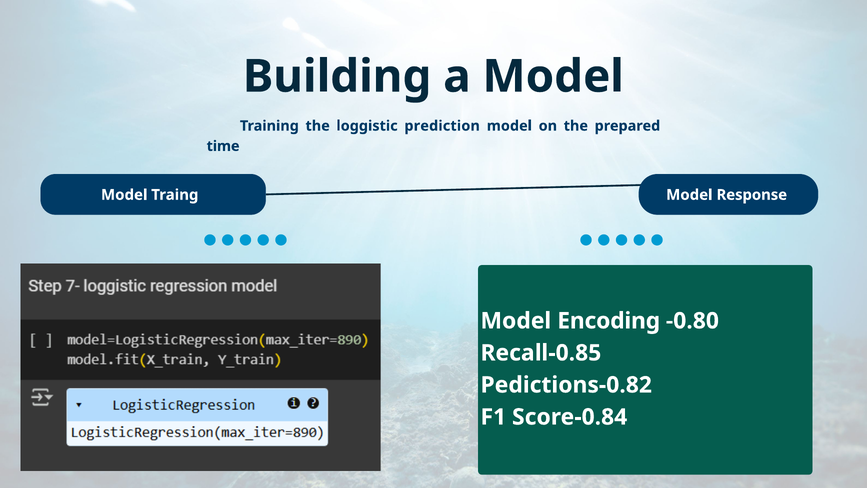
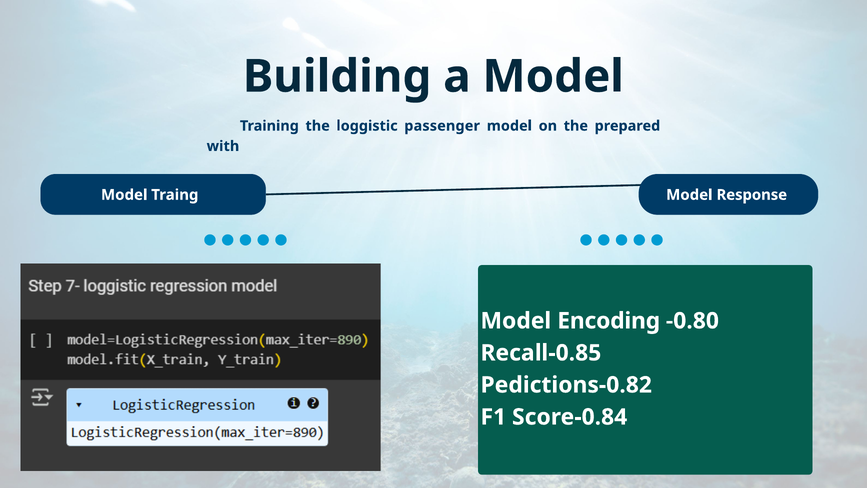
prediction: prediction -> passenger (442, 126)
time: time -> with (223, 146)
